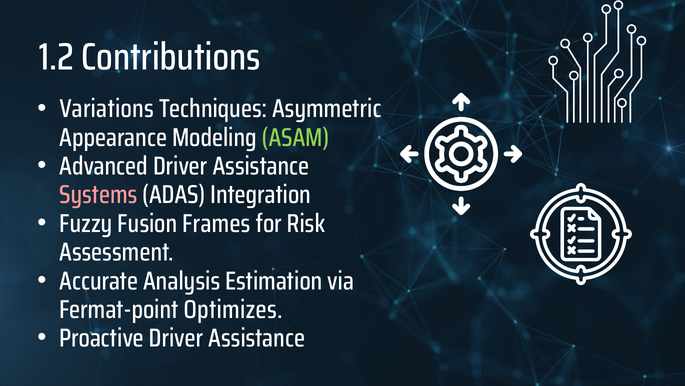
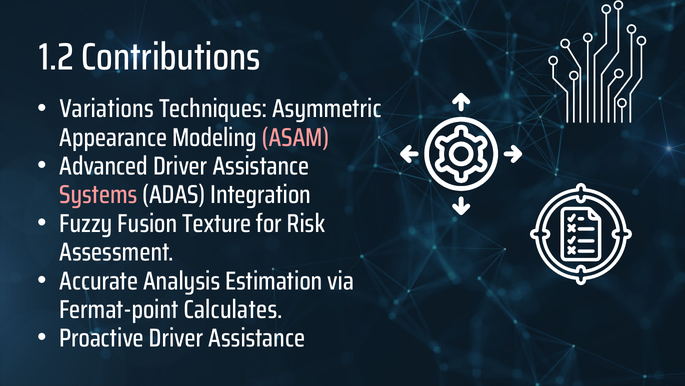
ASAM colour: light green -> pink (296, 137)
Frames: Frames -> Texture (217, 223)
Optimizes: Optimizes -> Calculates (233, 309)
